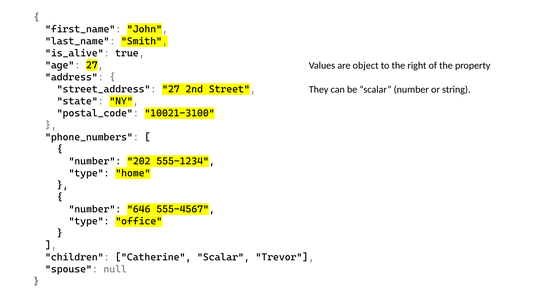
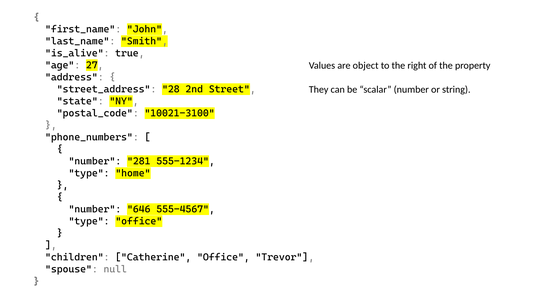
street_address 27: 27 -> 28 (171, 89)
202: 202 -> 281 (139, 161)
Catherine Scalar: Scalar -> Office (223, 257)
